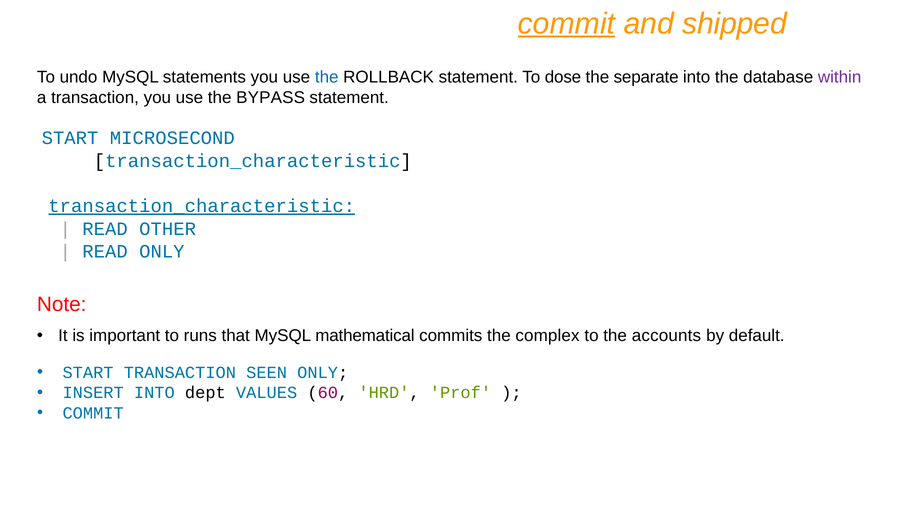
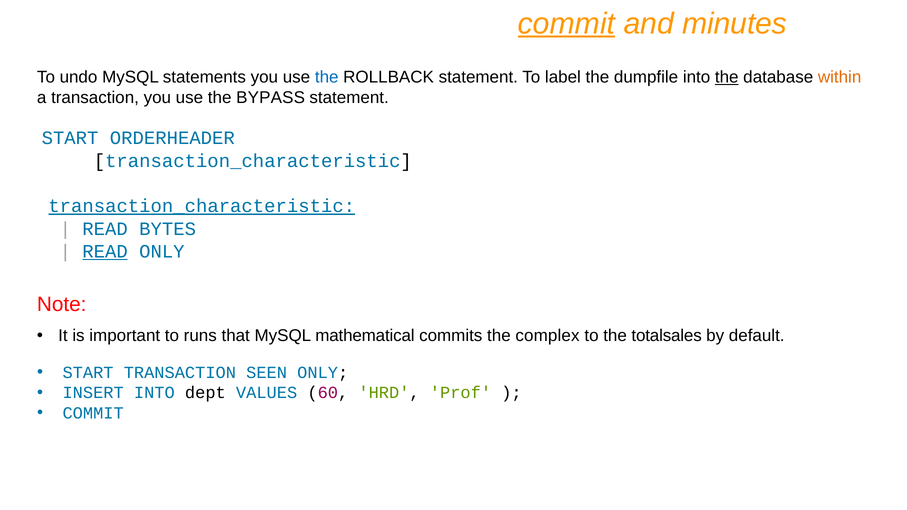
shipped: shipped -> minutes (735, 24)
dose: dose -> label (563, 77)
separate: separate -> dumpfile (646, 77)
the underline: none -> present (727, 77)
within colour: purple -> orange (840, 77)
MICROSECOND: MICROSECOND -> ORDERHEADER (172, 138)
OTHER: OTHER -> BYTES (168, 229)
READ underline: none -> present (105, 252)
accounts: accounts -> totalsales (667, 336)
